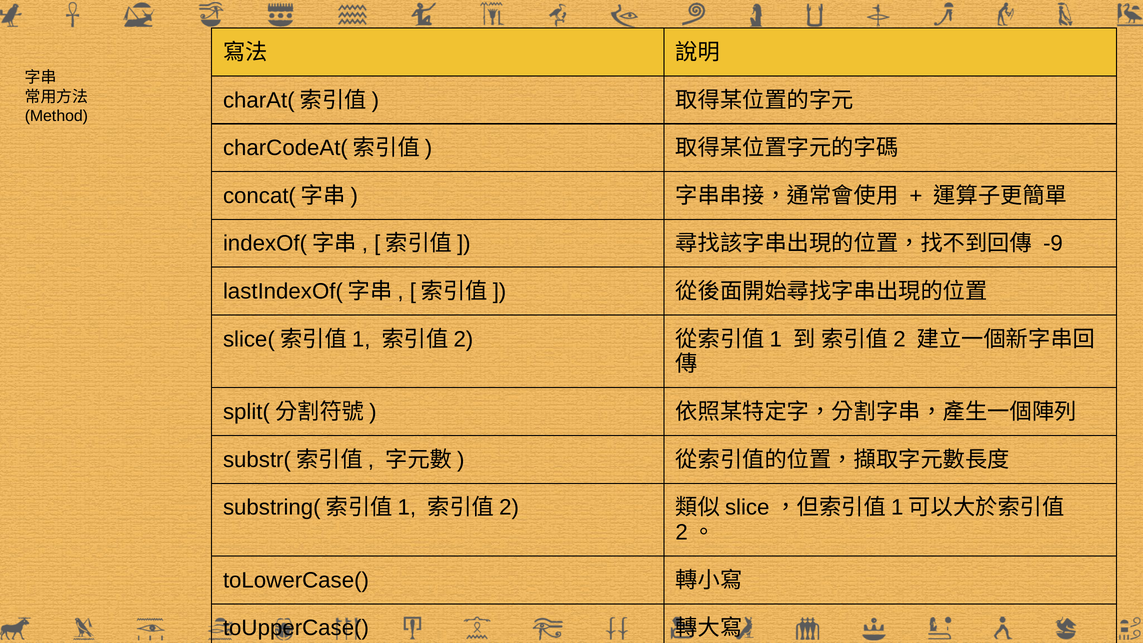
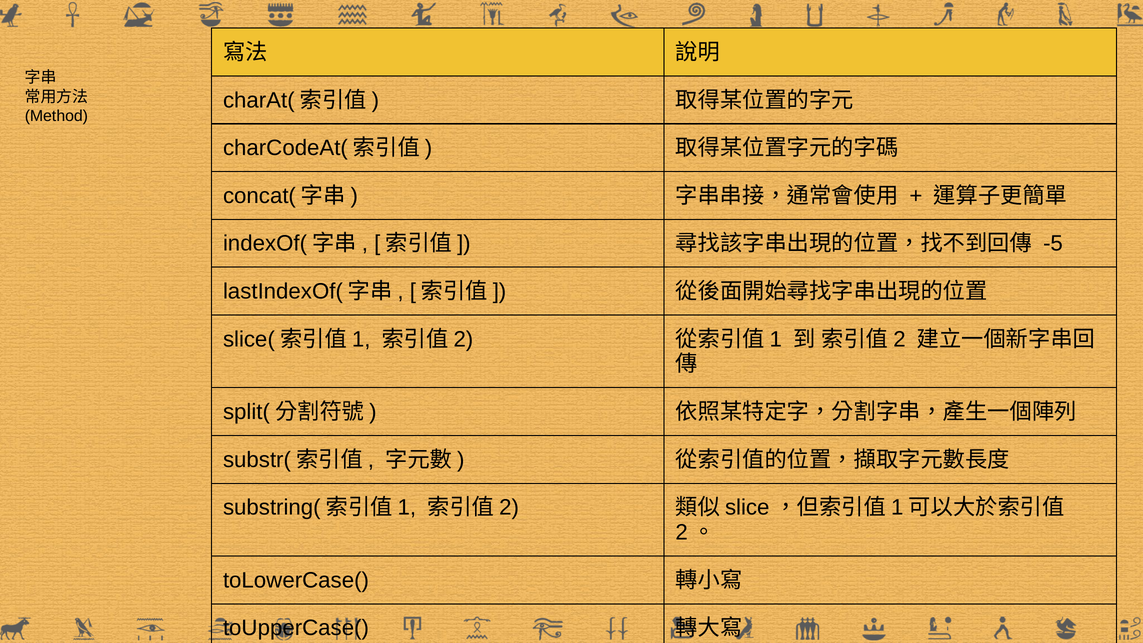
-9: -9 -> -5 (1053, 244)
